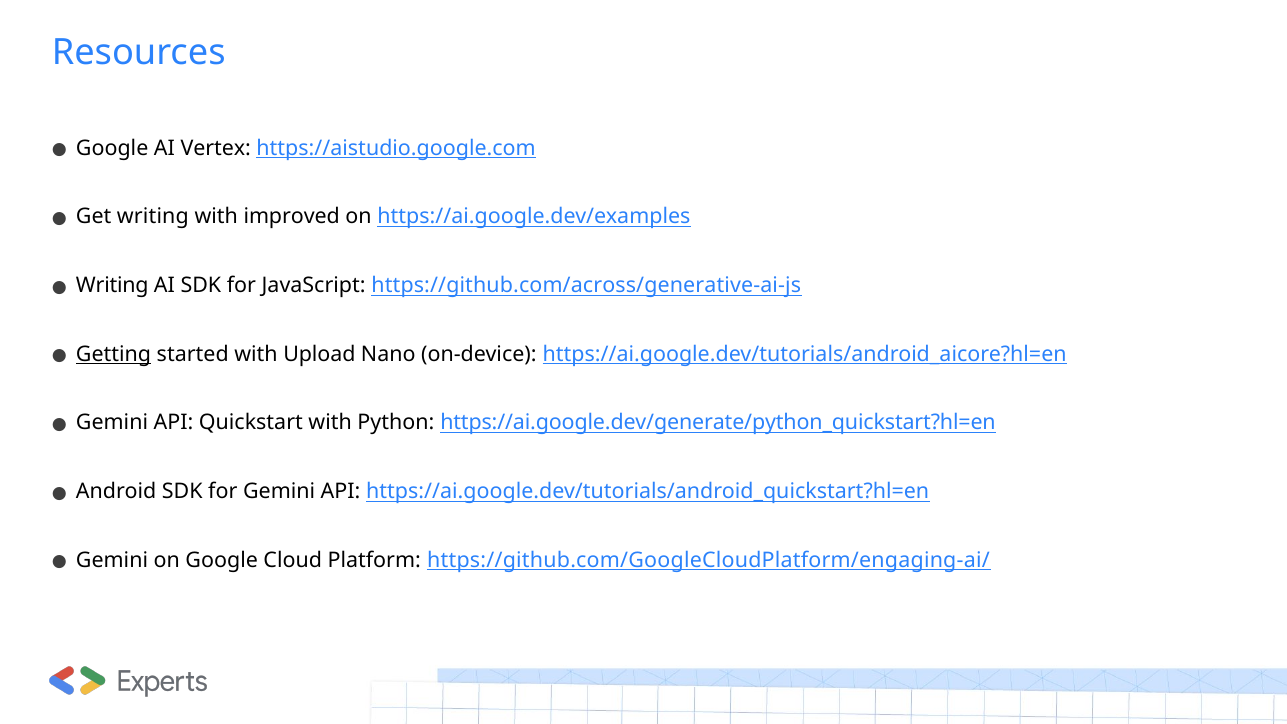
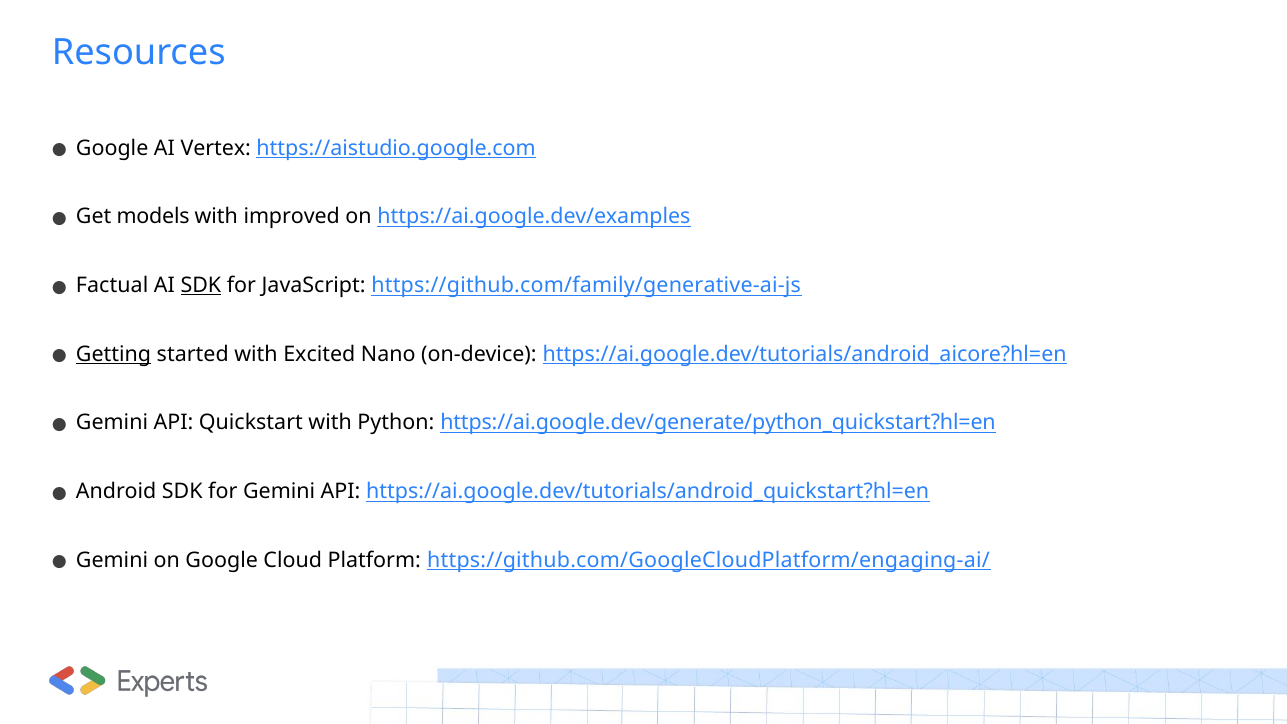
Get writing: writing -> models (153, 217)
Writing: Writing -> Factual (112, 285)
SDK underline: none -> present (201, 285)
https://github.com/across/generative-ai-js: https://github.com/across/generative-ai-js -> https://github.com/family/generative-ai-js (586, 285)
Upload: Upload -> Excited (319, 354)
